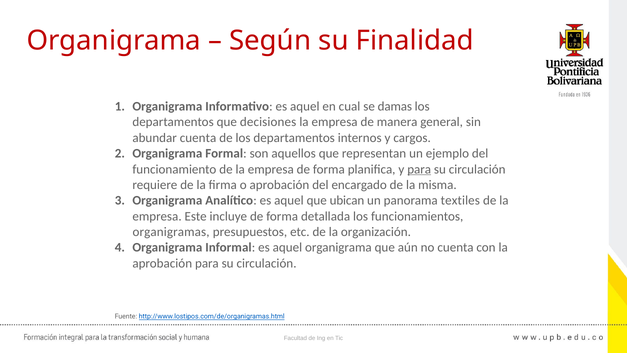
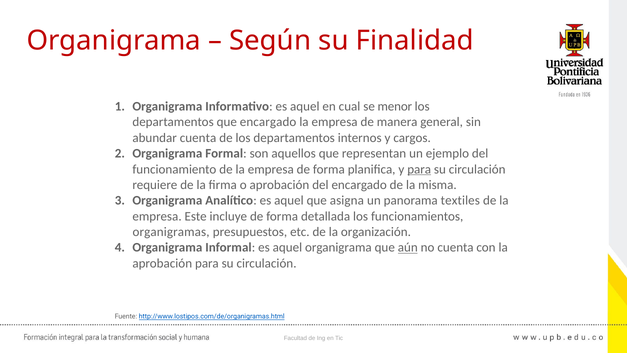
damas: damas -> menor (395, 106)
que decisiones: decisiones -> encargado (268, 122)
ubican: ubican -> asigna (347, 200)
aún underline: none -> present (408, 247)
